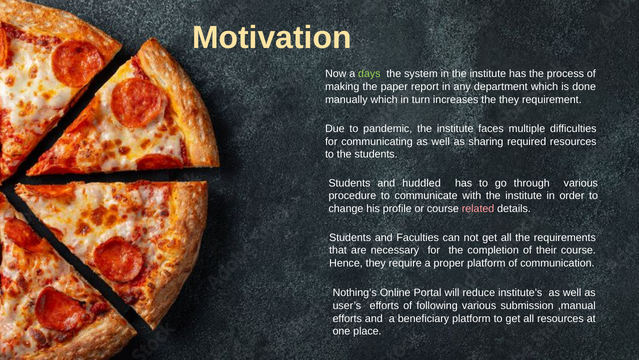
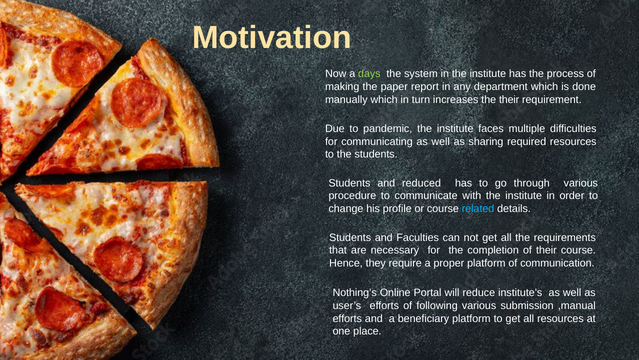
the they: they -> their (509, 99)
huddled: huddled -> reduced (422, 183)
related colour: pink -> light blue (478, 208)
